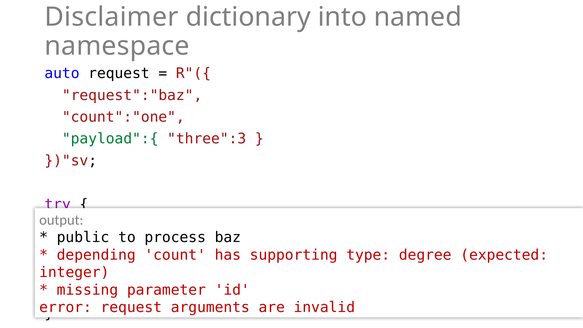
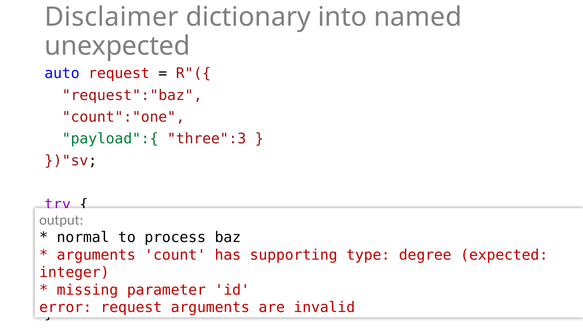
namespace: namespace -> unexpected (117, 46)
request colour: black -> red (119, 73)
public: public -> normal (83, 237)
depending: depending -> arguments (96, 255)
